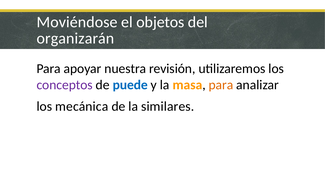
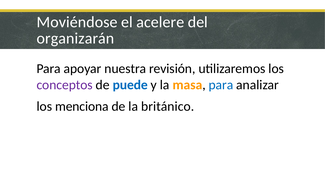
objetos: objetos -> acelere (160, 22)
para colour: orange -> blue (221, 85)
mecánica: mecánica -> menciona (82, 106)
similares: similares -> británico (168, 106)
